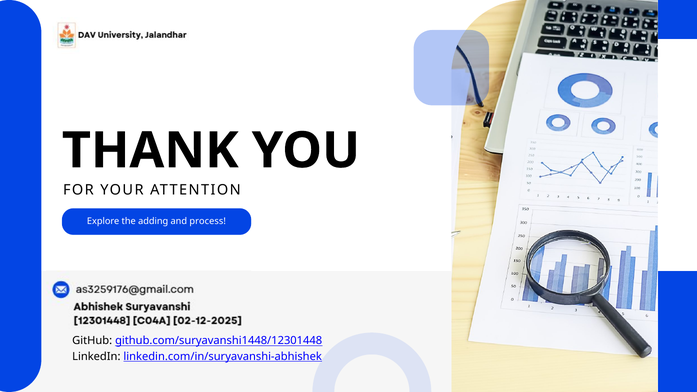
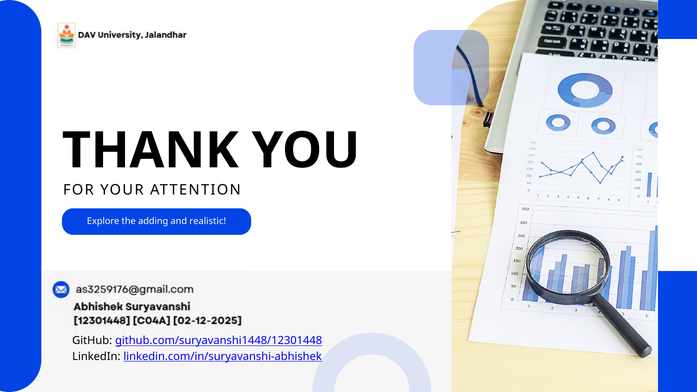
process: process -> realistic (208, 221)
